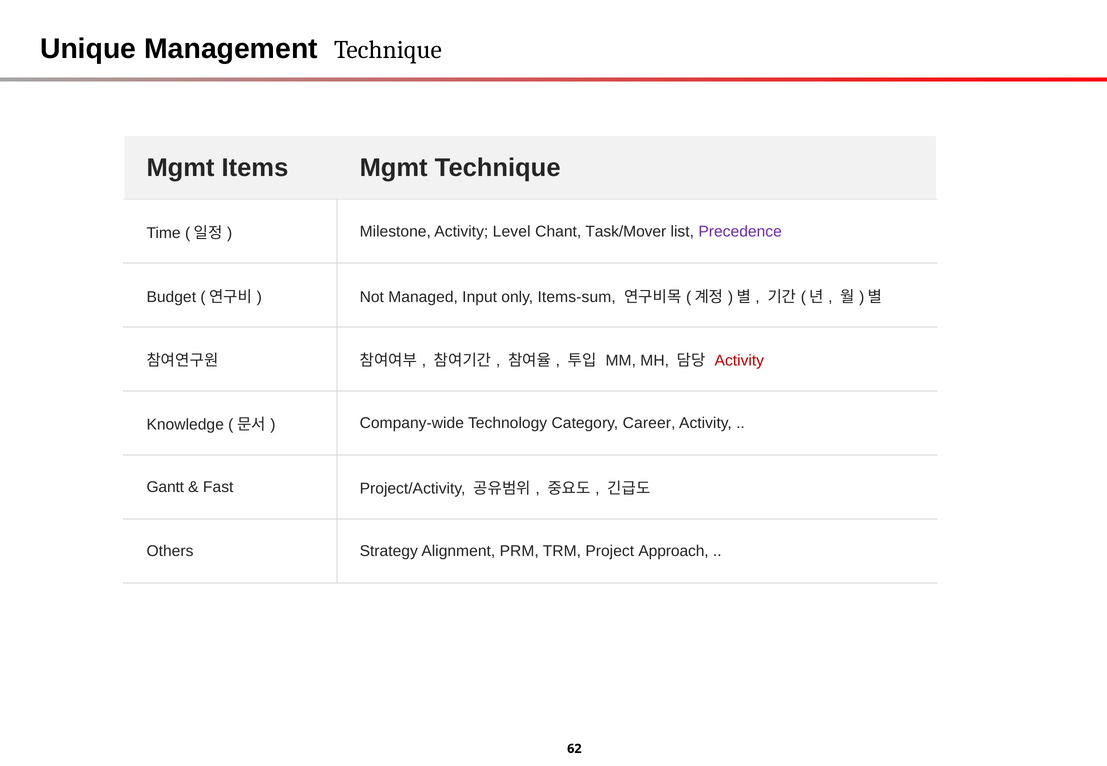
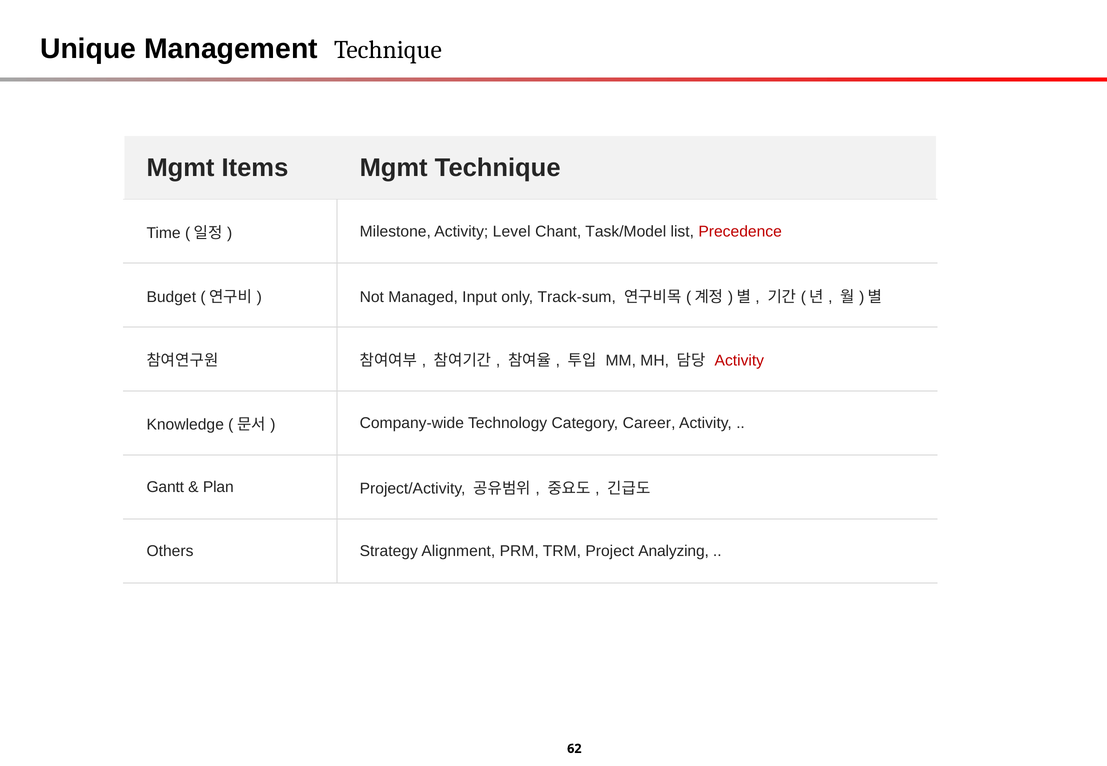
Task/Mover: Task/Mover -> Task/Model (626, 232)
Precedence colour: purple -> red (740, 232)
Items-sum: Items-sum -> Track-sum (577, 297)
Fast: Fast -> Plan (218, 487)
Approach: Approach -> Analyzing (674, 551)
